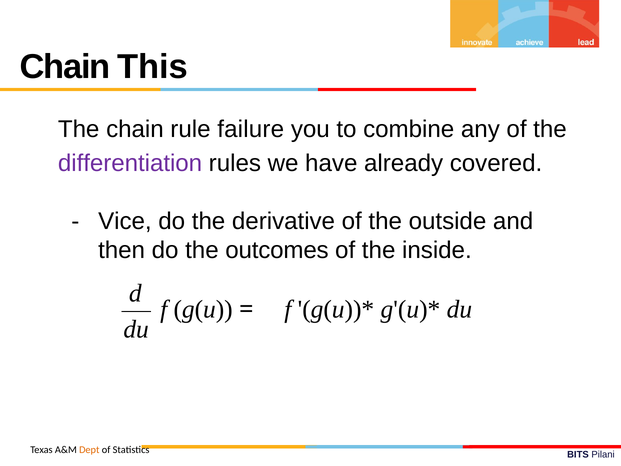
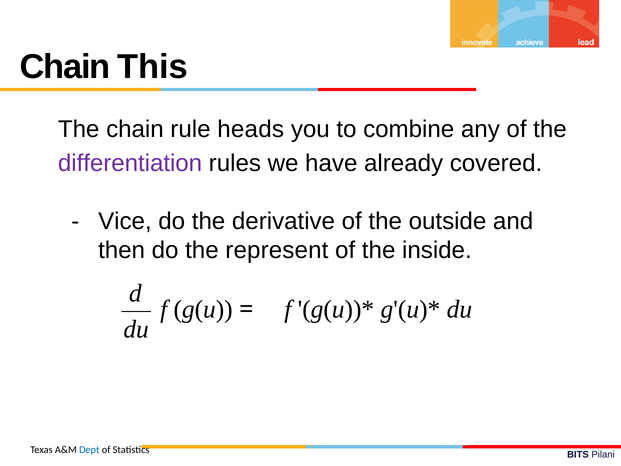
failure: failure -> heads (251, 129)
outcomes: outcomes -> represent (277, 250)
Dept colour: orange -> blue (89, 450)
